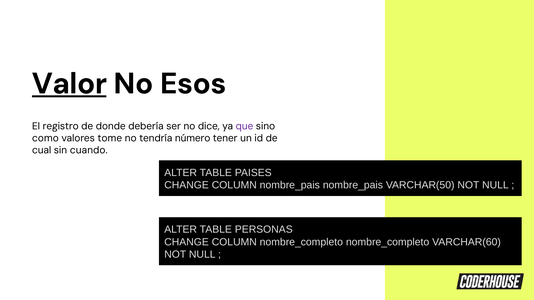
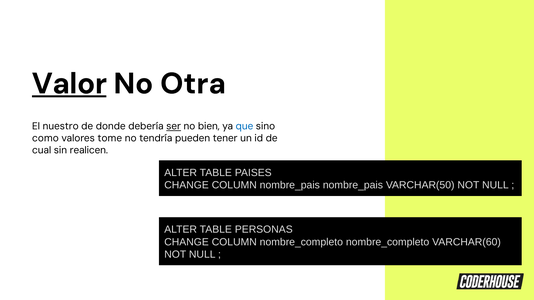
Esos: Esos -> Otra (193, 84)
registro: registro -> nuestro (61, 127)
ser underline: none -> present (174, 127)
dice: dice -> bien (209, 127)
que colour: purple -> blue (244, 127)
número: número -> pueden (193, 139)
cuando: cuando -> realicen (89, 151)
